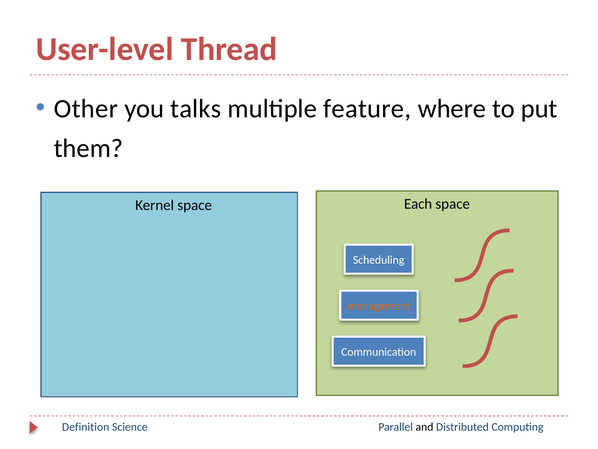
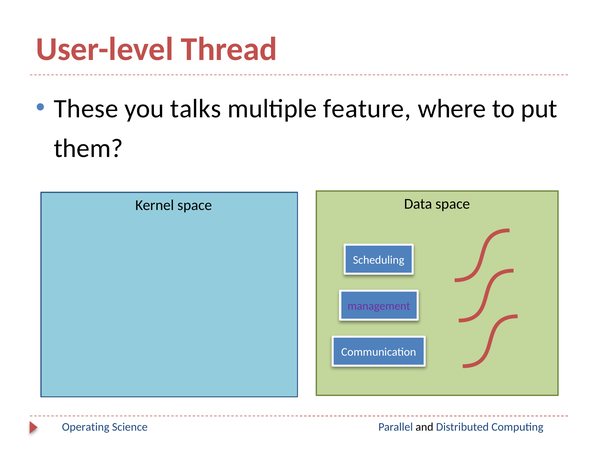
Other: Other -> These (86, 108)
Each: Each -> Data (418, 204)
management colour: orange -> purple (379, 306)
Definition: Definition -> Operating (86, 426)
